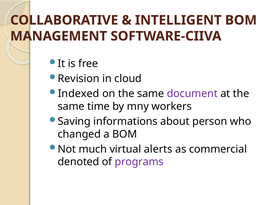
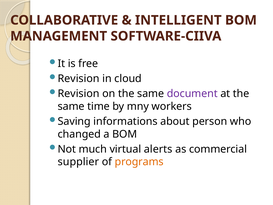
Indexed: Indexed -> Revision (79, 94)
denoted: denoted -> supplier (78, 162)
programs colour: purple -> orange (139, 162)
